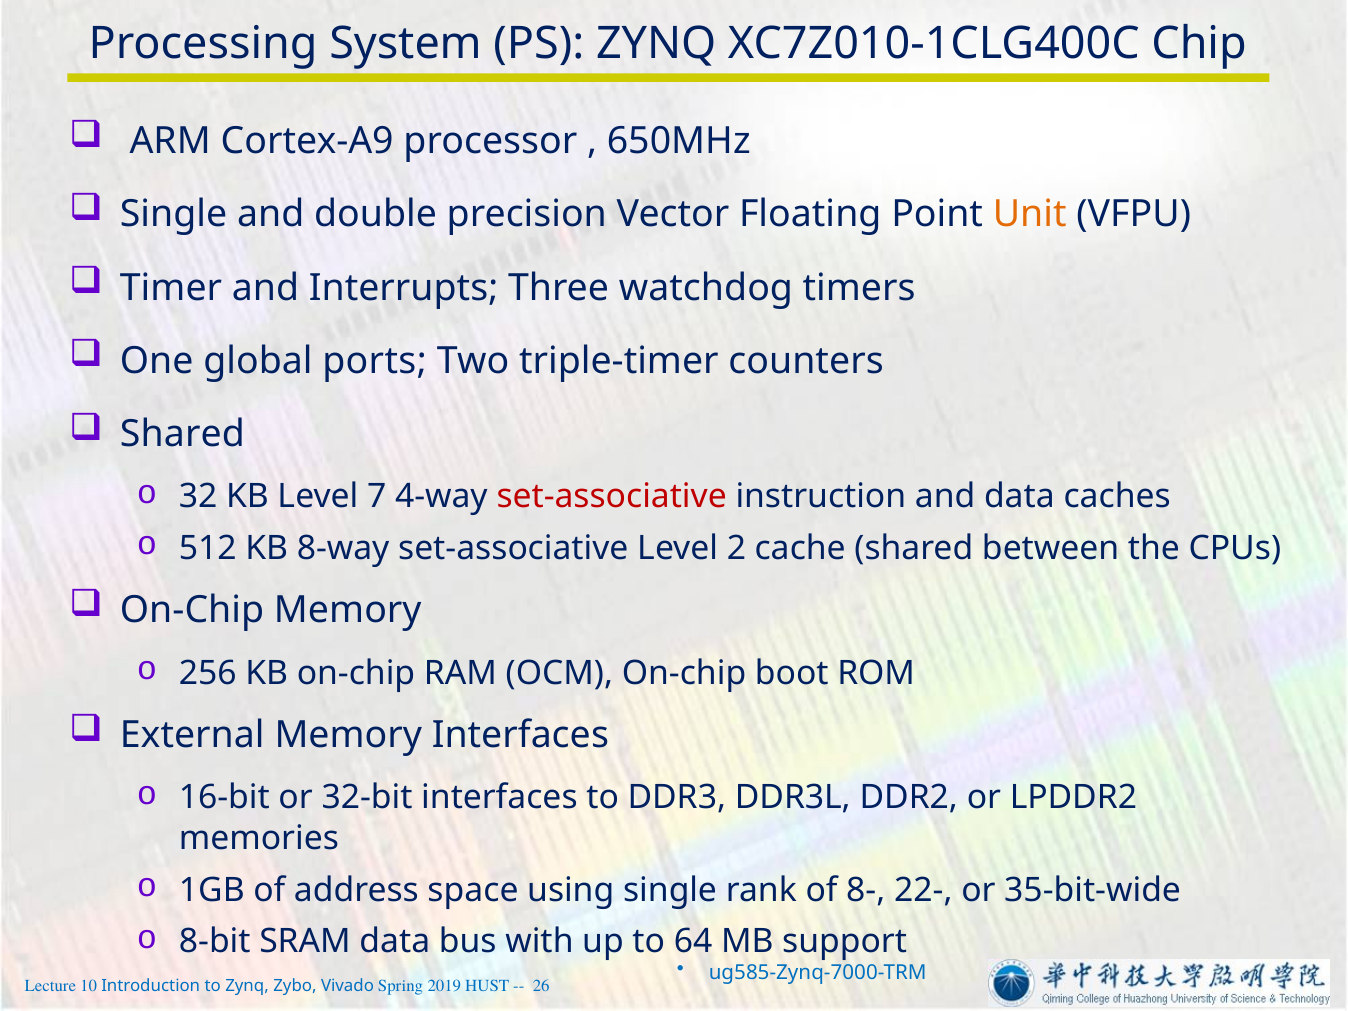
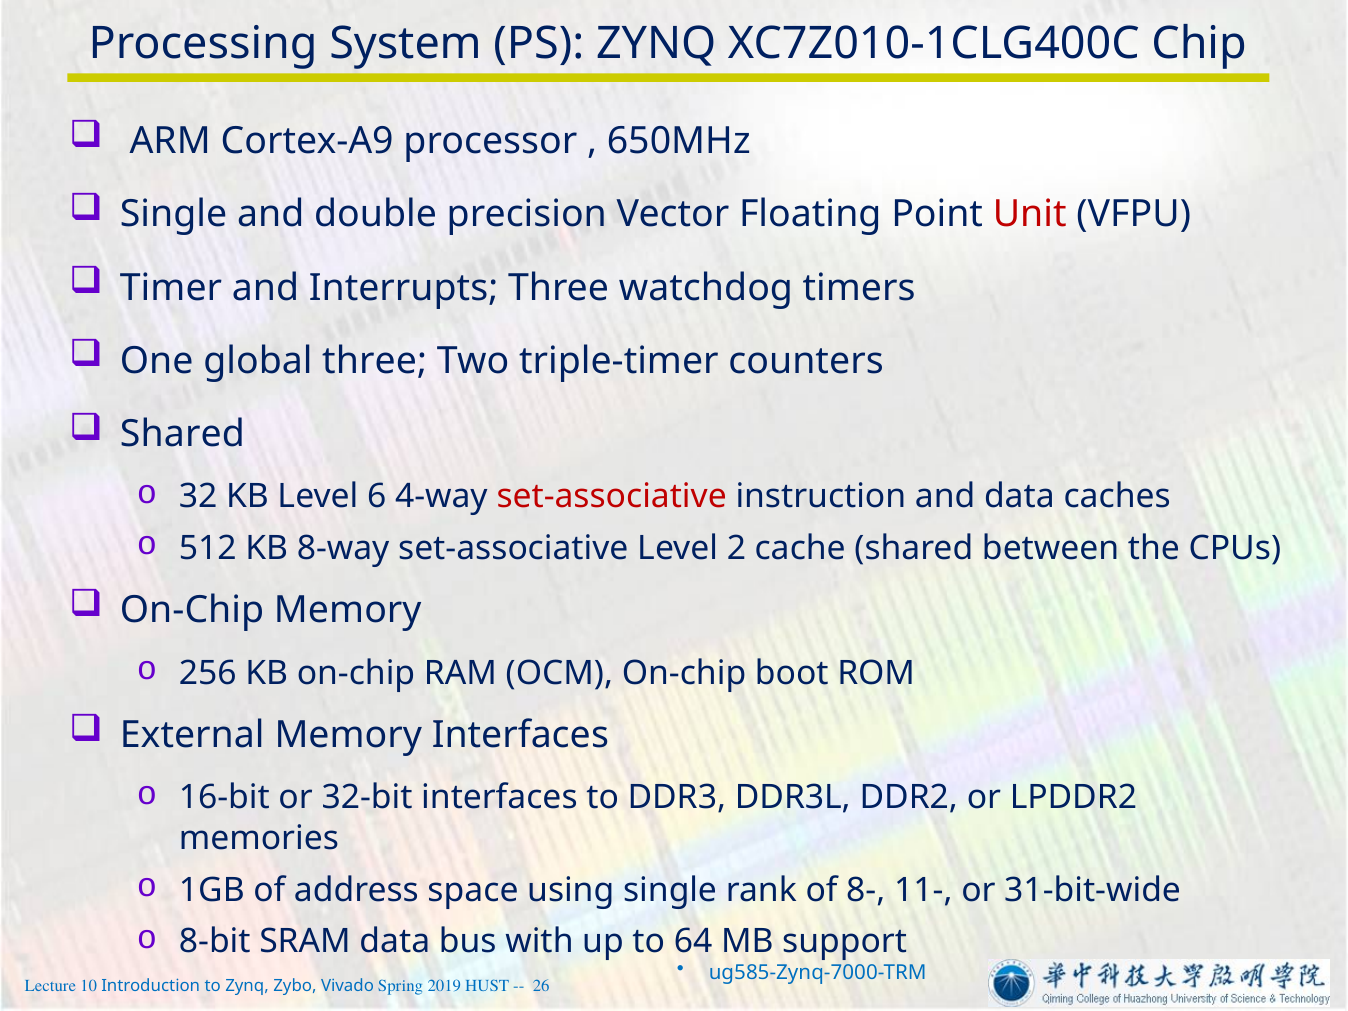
Unit colour: orange -> red (1030, 215)
global ports: ports -> three (375, 361)
7: 7 -> 6 (377, 497)
22-: 22- -> 11- (923, 890)
35-bit-wide: 35-bit-wide -> 31-bit-wide (1093, 890)
